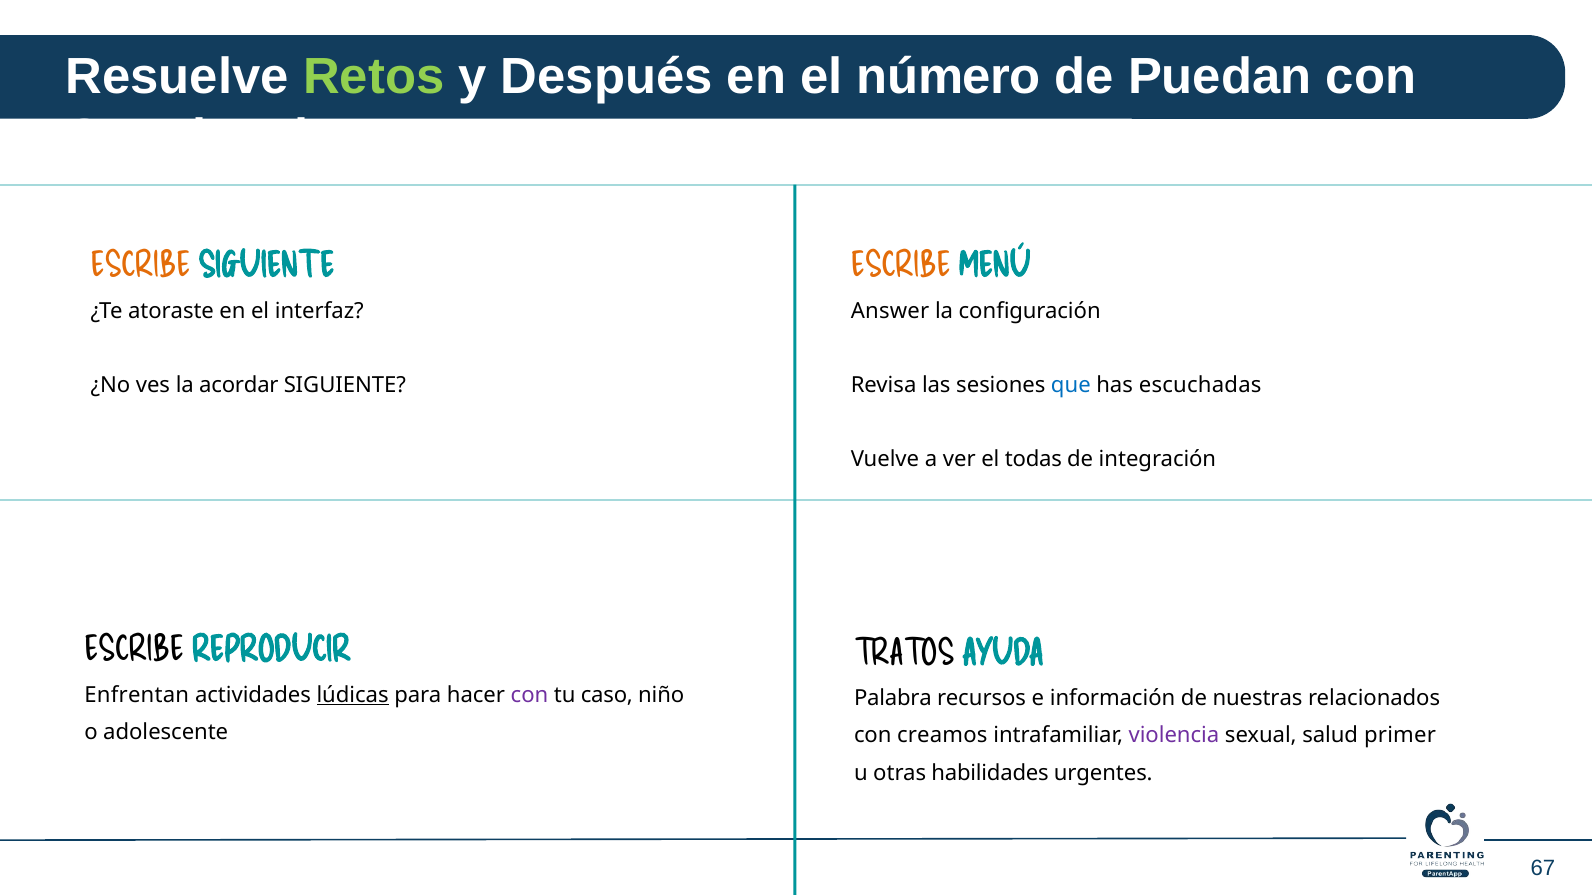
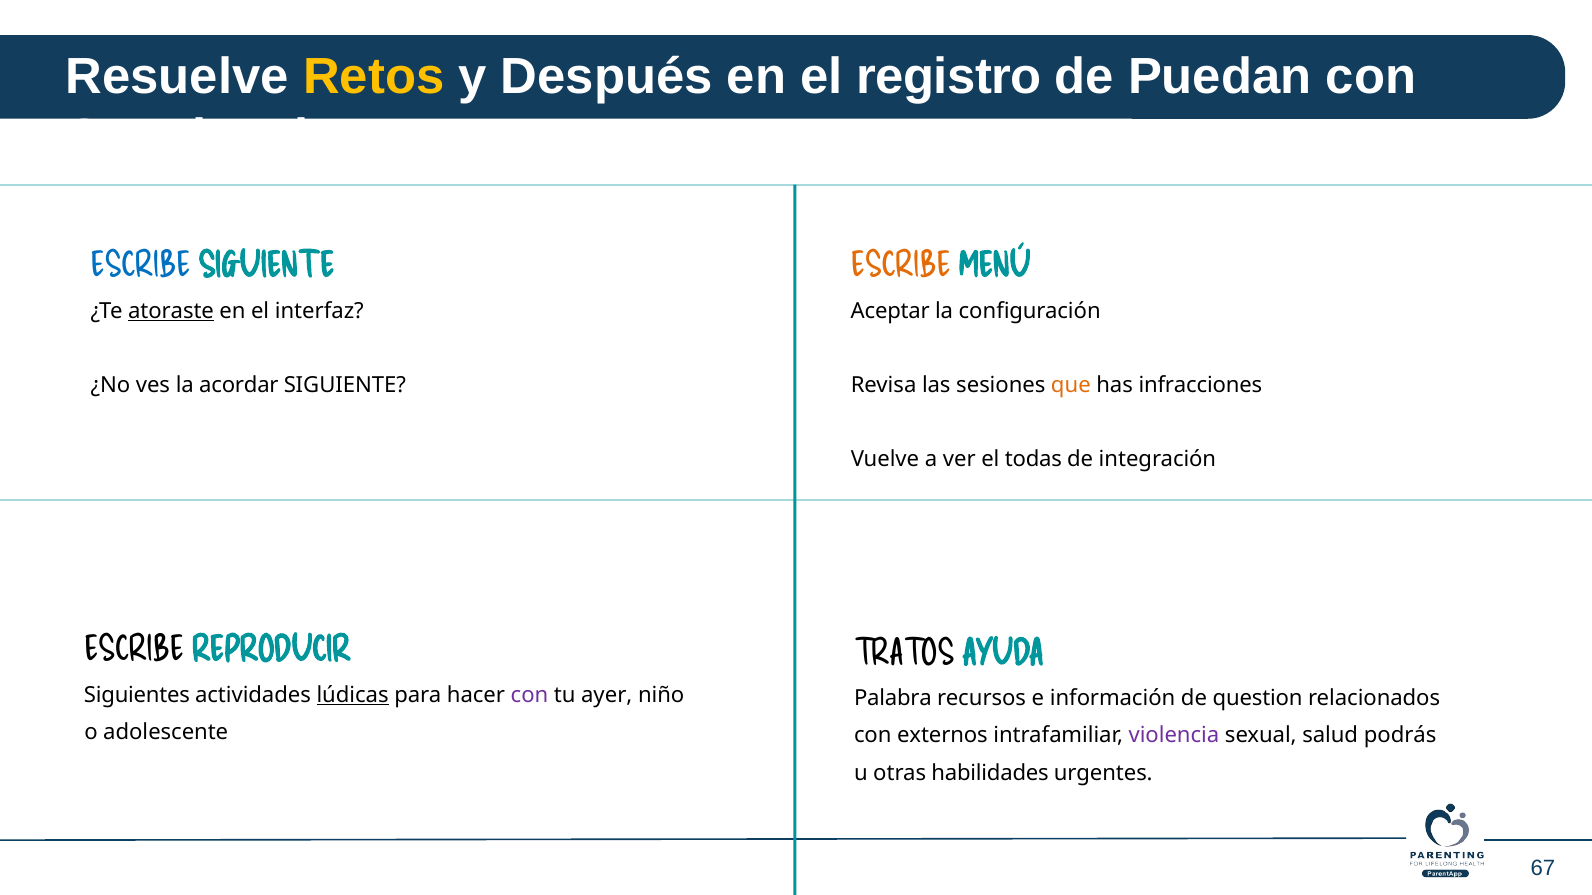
Retos colour: light green -> yellow (374, 76)
número: número -> registro (949, 76)
ESCRIBE colour: orange -> blue (141, 266)
atoraste underline: none -> present (171, 311)
Answer: Answer -> Aceptar (890, 311)
que colour: blue -> orange (1071, 385)
escuchadas: escuchadas -> infracciones (1200, 385)
Enfrentan: Enfrentan -> Siguientes (137, 695)
caso: caso -> ayer (607, 695)
nuestras: nuestras -> question (1258, 699)
creamos: creamos -> externos (942, 736)
primer: primer -> podrás (1400, 736)
